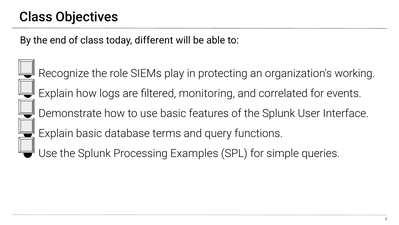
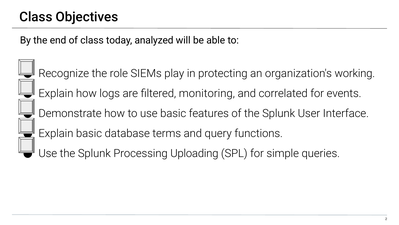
different: different -> analyzed (154, 40)
Examples: Examples -> Uploading (194, 153)
